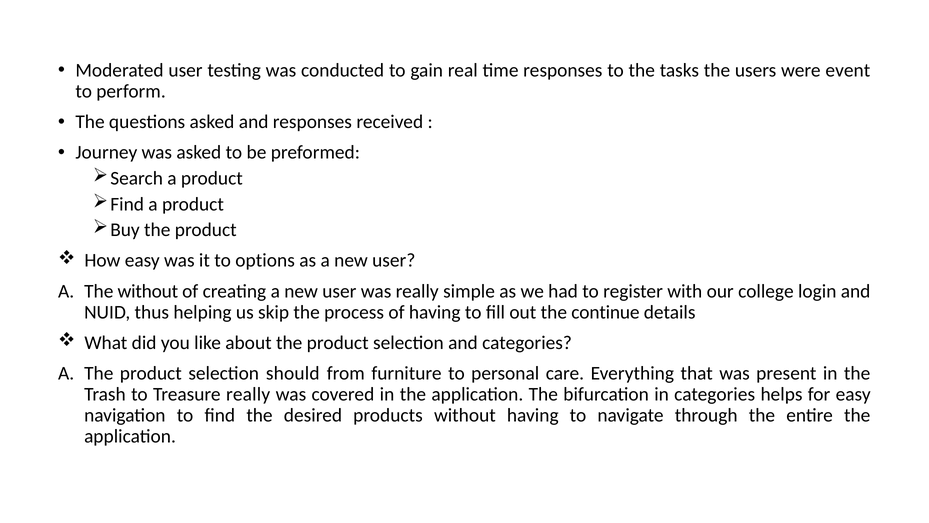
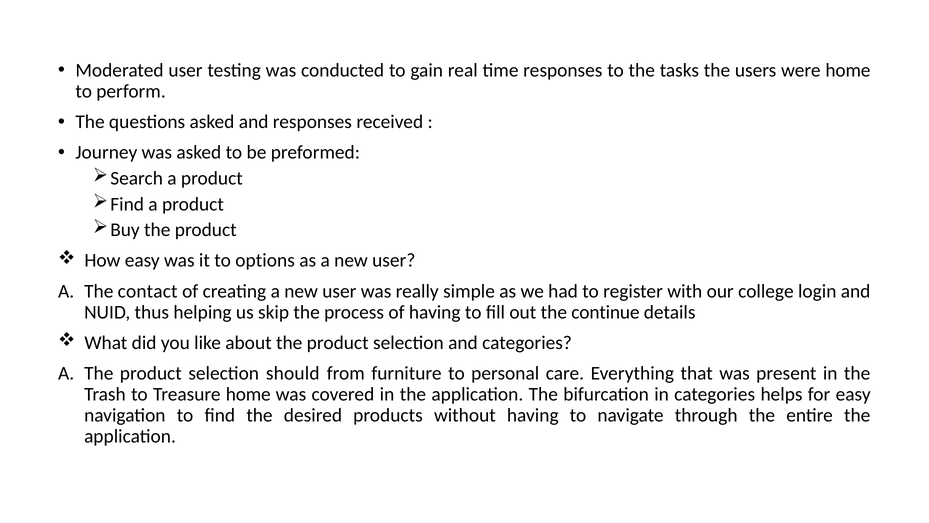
were event: event -> home (848, 70)
The without: without -> contact (148, 291)
Treasure really: really -> home (248, 394)
